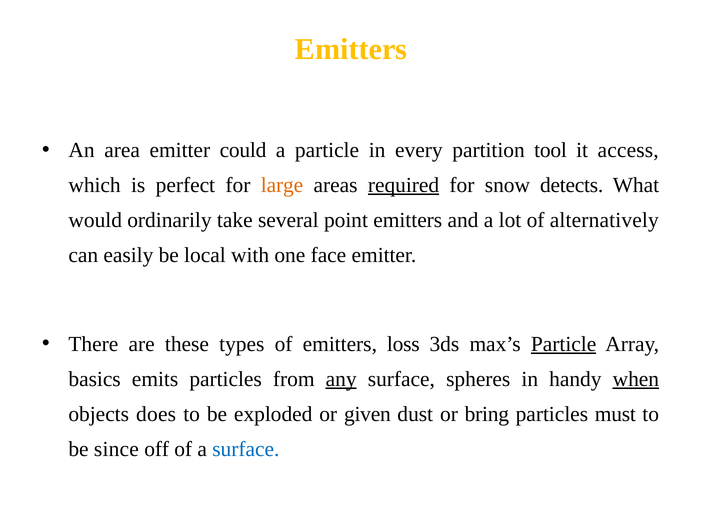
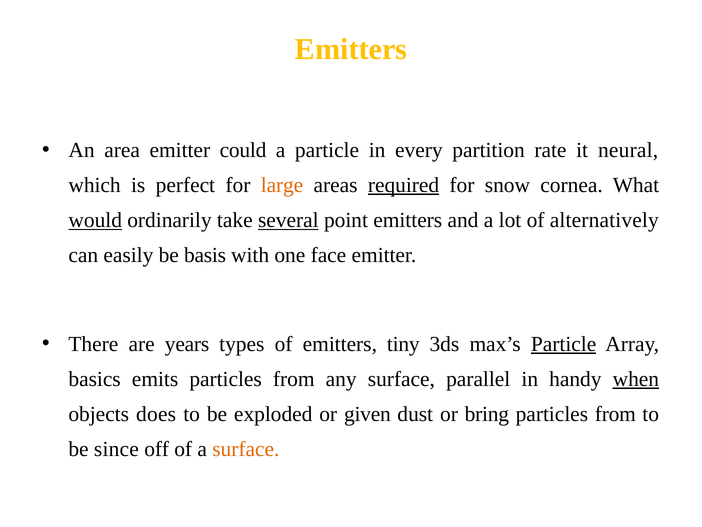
tool: tool -> rate (550, 150)
access: access -> neural (628, 150)
detects: detects -> cornea (572, 185)
would underline: none -> present (95, 220)
several underline: none -> present (288, 220)
local: local -> basis (205, 255)
these: these -> years (187, 344)
loss: loss -> tiny (403, 344)
any underline: present -> none (341, 379)
spheres: spheres -> parallel (478, 379)
must: must -> from (615, 414)
surface colour: blue -> orange (246, 449)
